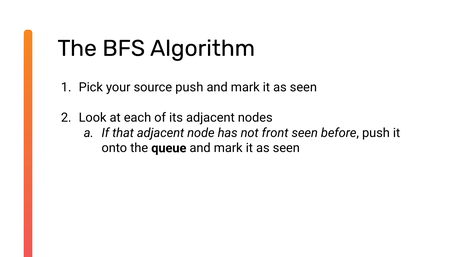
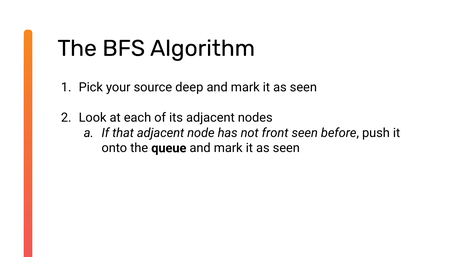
source push: push -> deep (189, 87)
